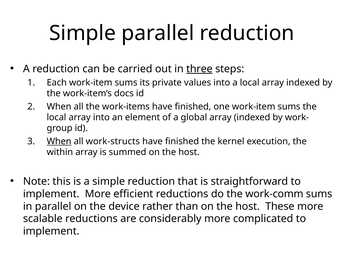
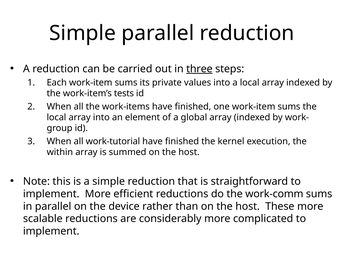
docs: docs -> tests (124, 94)
When underline: present -> none (59, 141)
work-structs: work-structs -> work-tutorial (113, 141)
